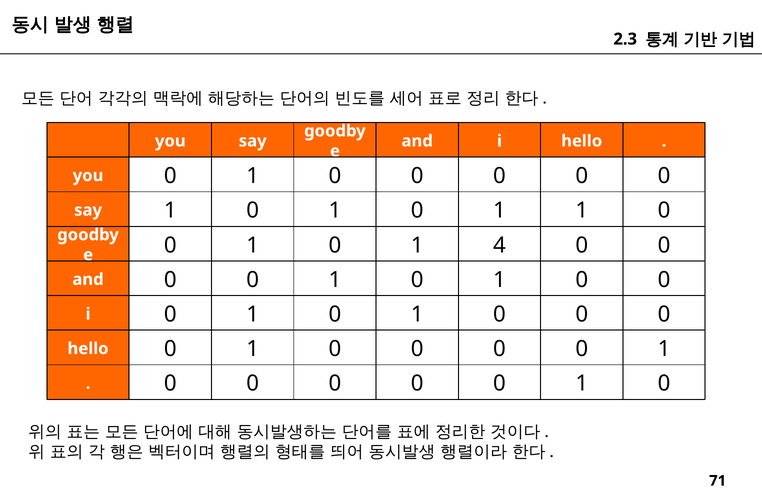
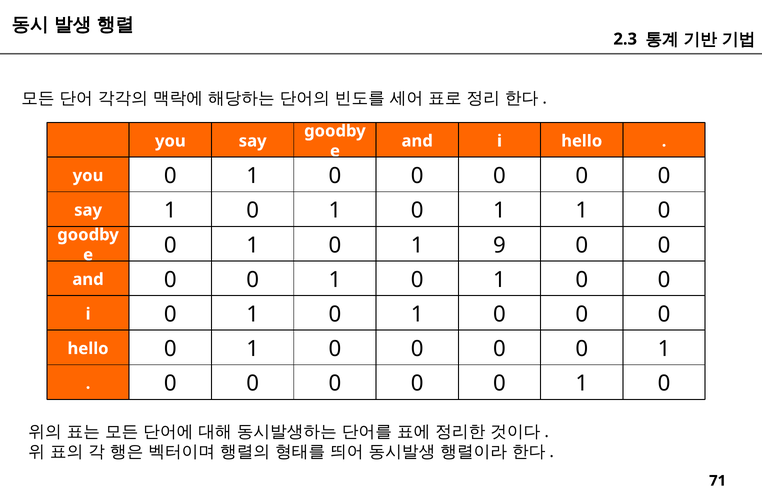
4: 4 -> 9 (499, 245)
